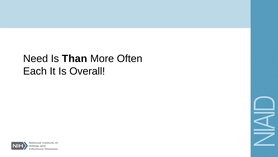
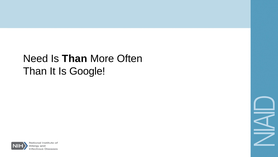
Each: Each -> Than (35, 71)
Overall: Overall -> Google (87, 71)
